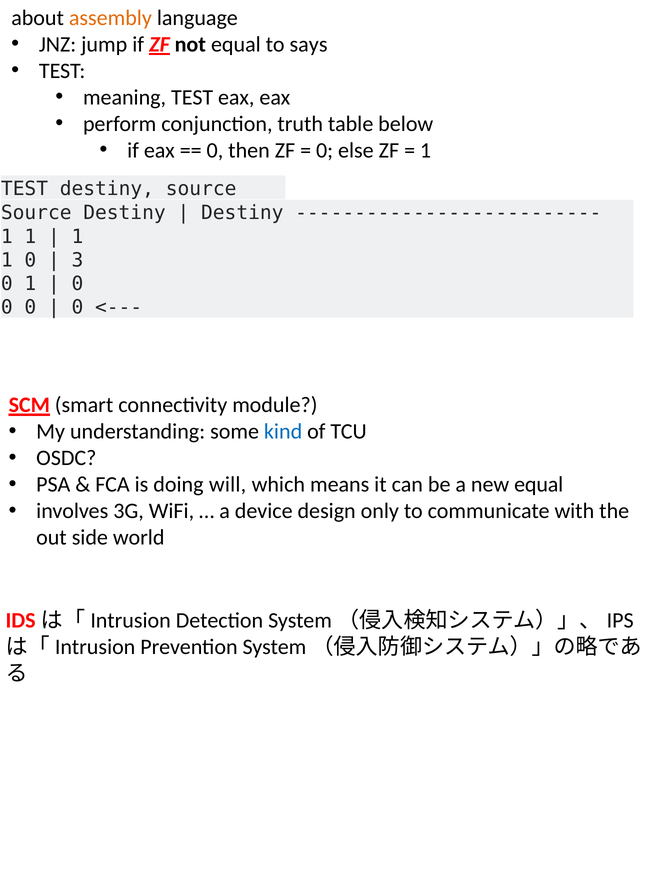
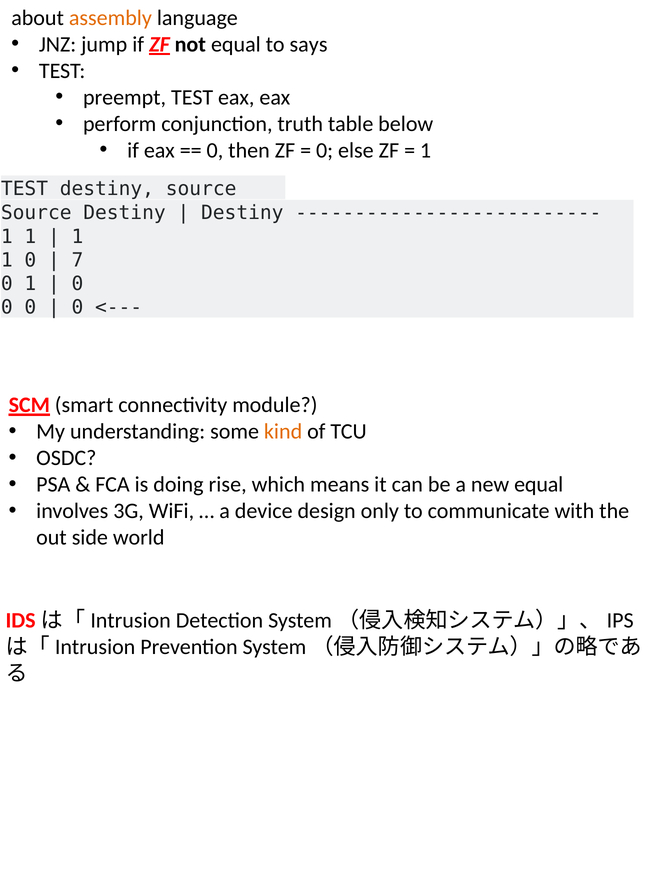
meaning: meaning -> preempt (125, 97)
3: 3 -> 7 (77, 260)
kind colour: blue -> orange (283, 431)
will: will -> rise (228, 484)
